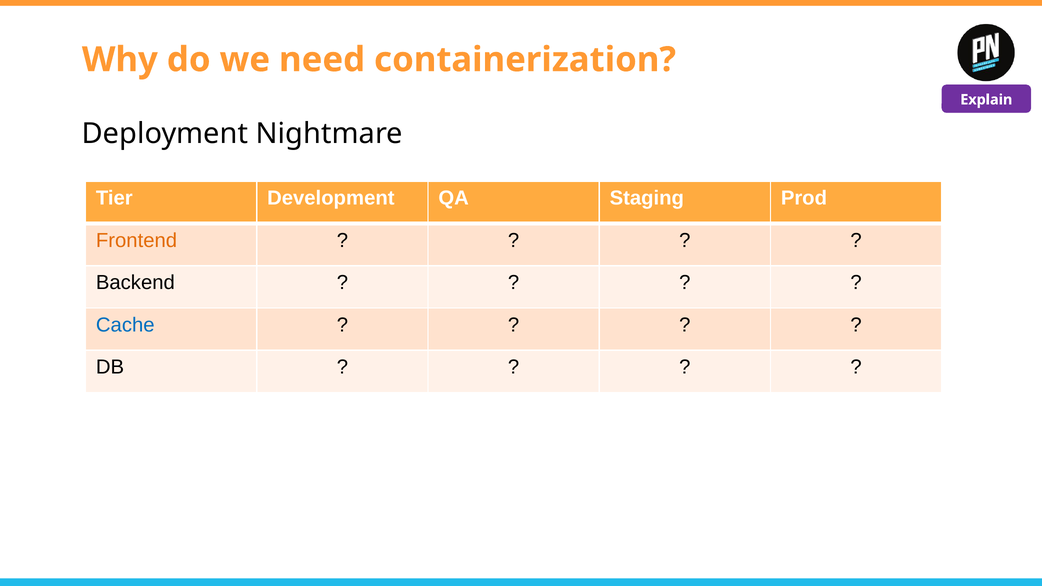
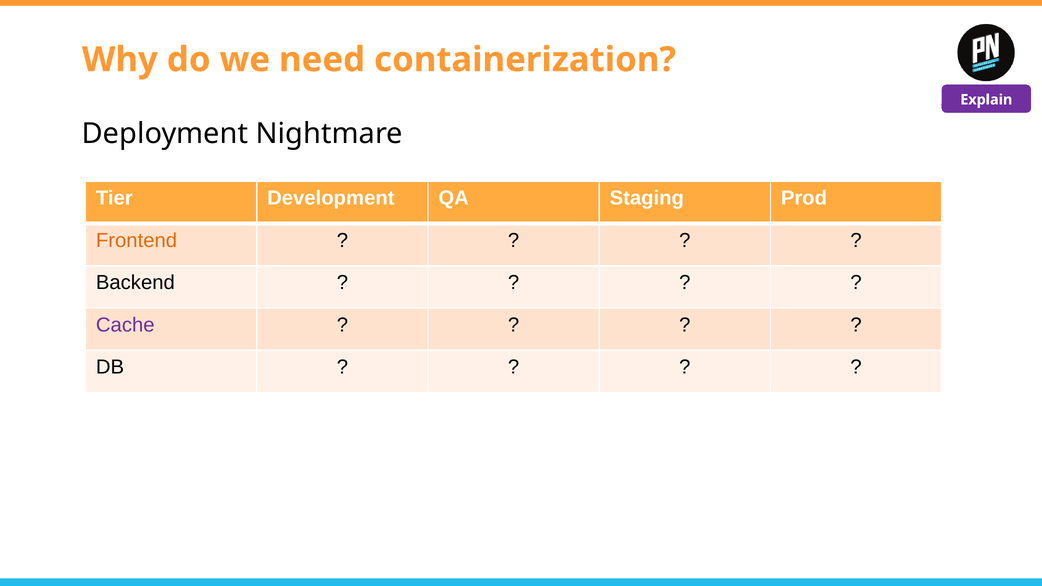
Cache colour: blue -> purple (125, 325)
